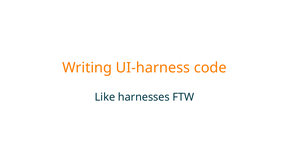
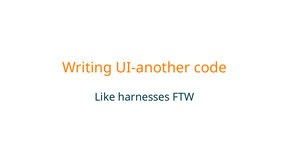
UI-harness: UI-harness -> UI-another (153, 68)
